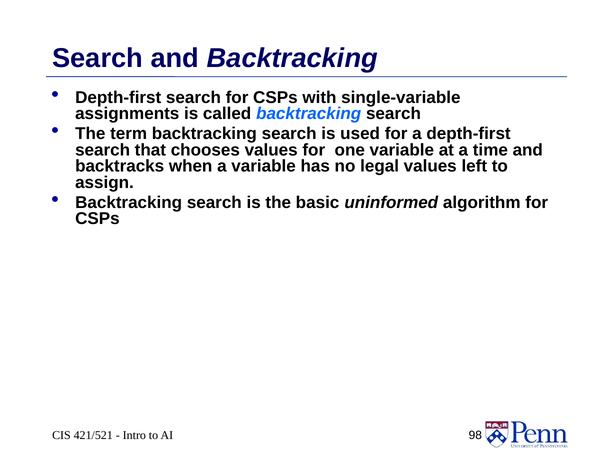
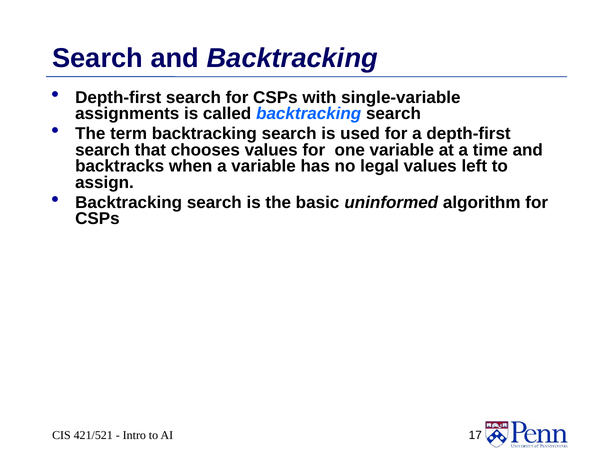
98: 98 -> 17 (475, 435)
